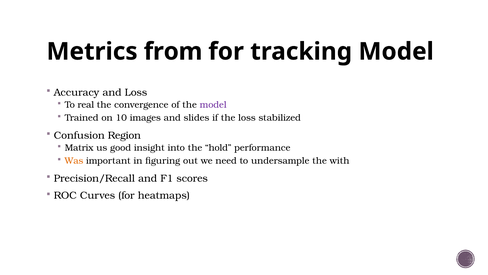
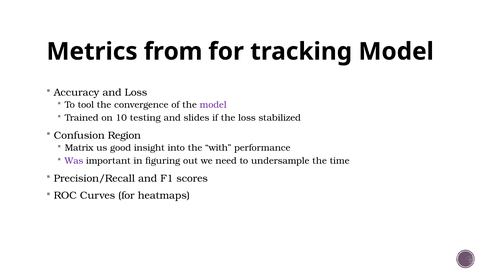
real: real -> tool (86, 105)
images: images -> testing (145, 118)
hold: hold -> with (218, 148)
Was colour: orange -> purple (74, 161)
with: with -> time (340, 161)
